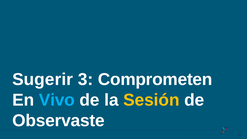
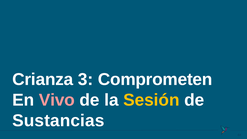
Sugerir: Sugerir -> Crianza (43, 79)
Vivo colour: light blue -> pink (57, 100)
Observaste: Observaste -> Sustancias (58, 121)
